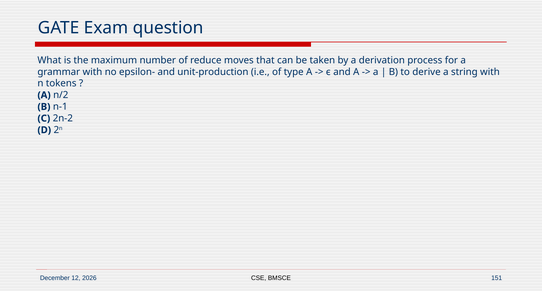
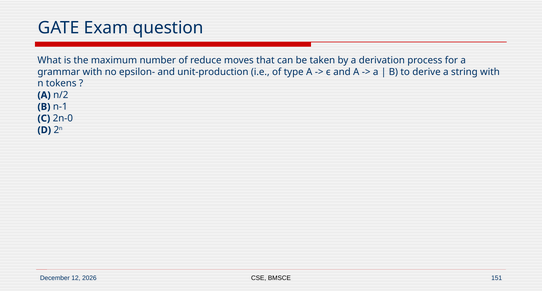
2n-2: 2n-2 -> 2n-0 (63, 118)
